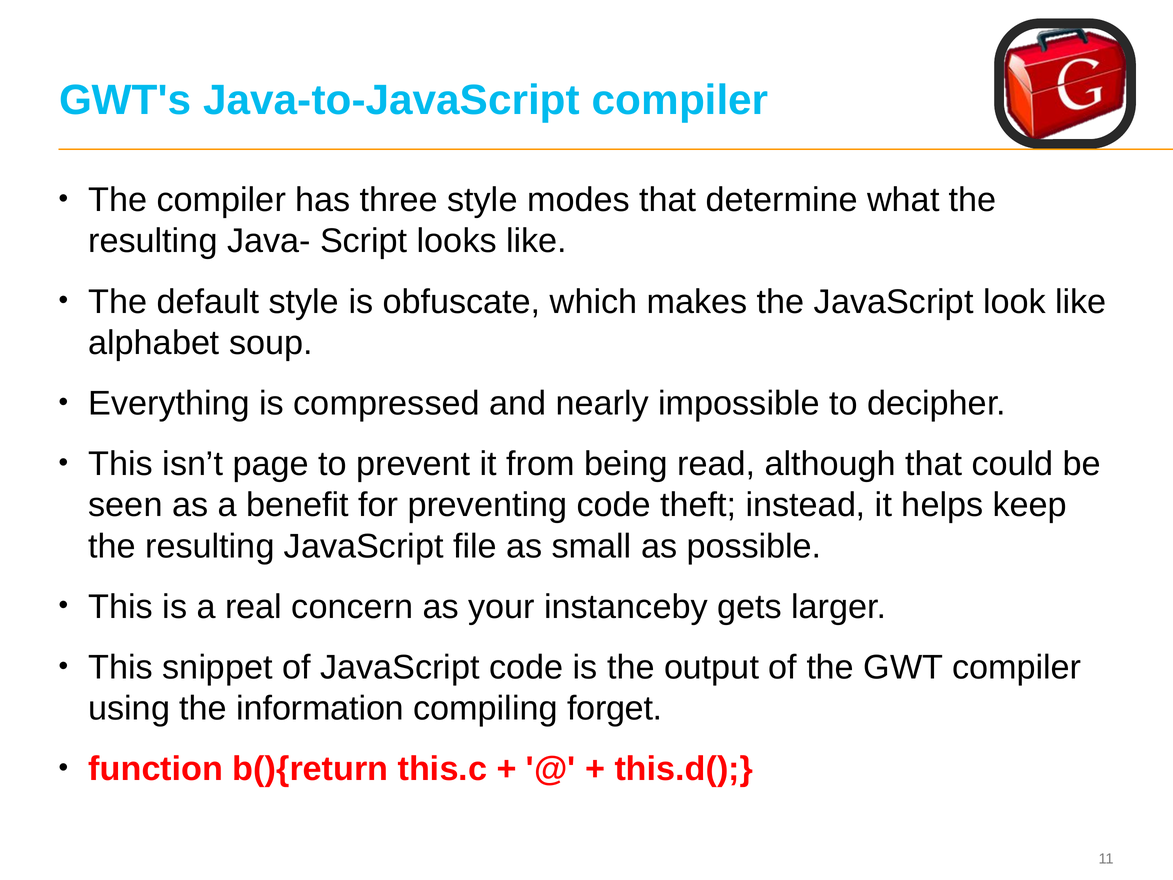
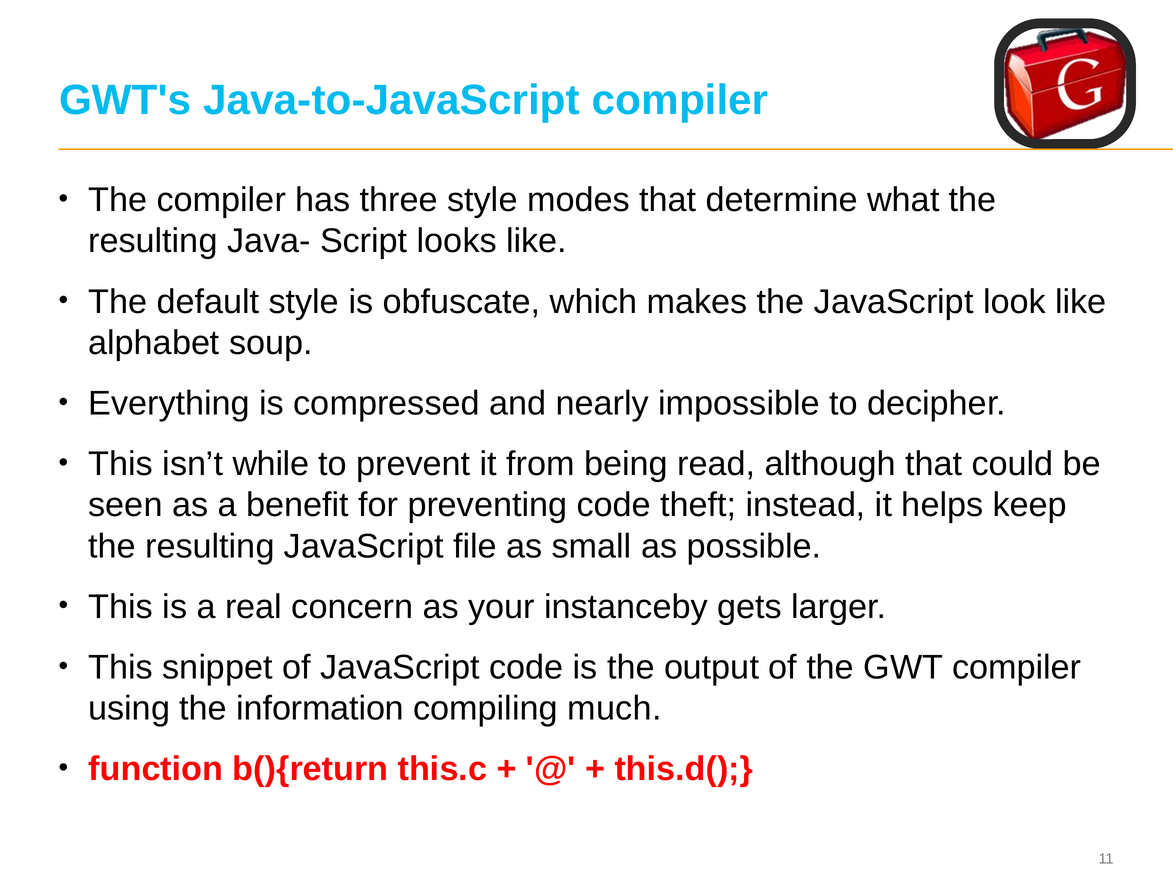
page: page -> while (271, 464)
forget: forget -> much (614, 708)
